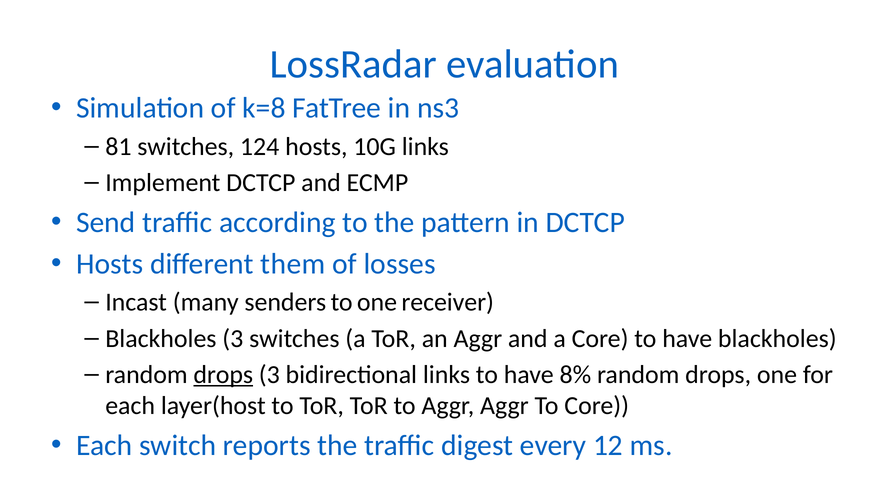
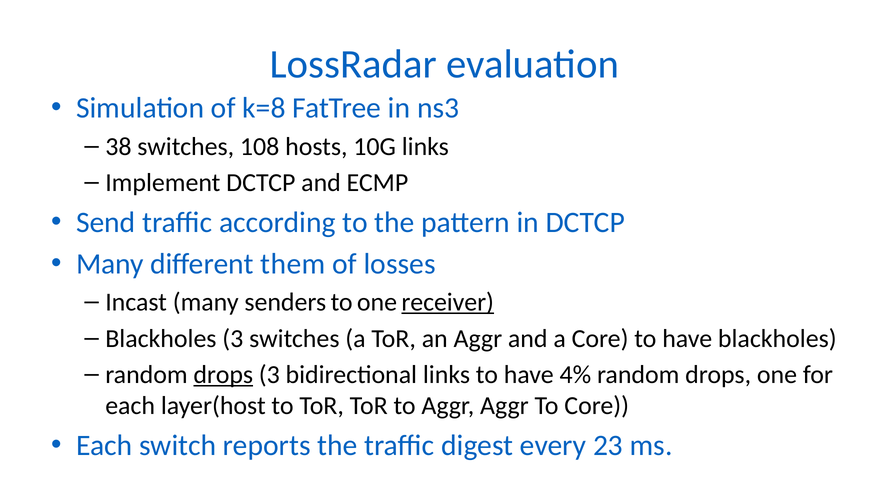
81: 81 -> 38 (118, 146)
124: 124 -> 108 (260, 146)
Hosts: Hosts -> Many (110, 264)
receiver underline: none -> present (448, 302)
8%: 8% -> 4% (575, 375)
12: 12 -> 23 (608, 445)
